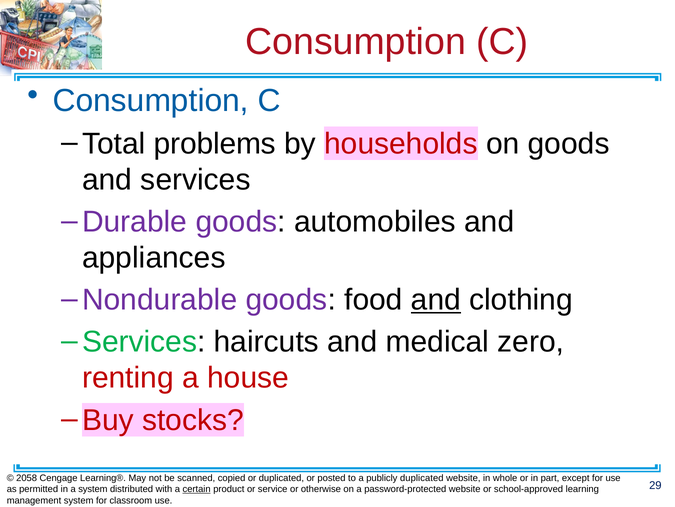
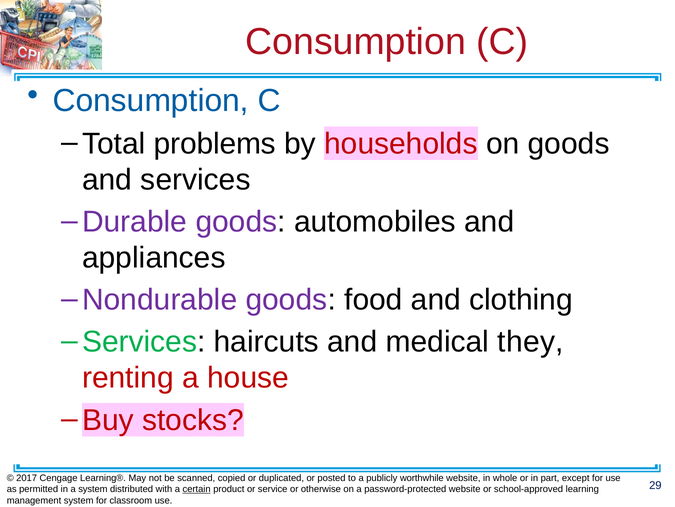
and underline: present -> none (436, 299)
zero: zero -> they (531, 341)
2058: 2058 -> 2017 (27, 477)
publicly duplicated: duplicated -> worthwhile (422, 477)
